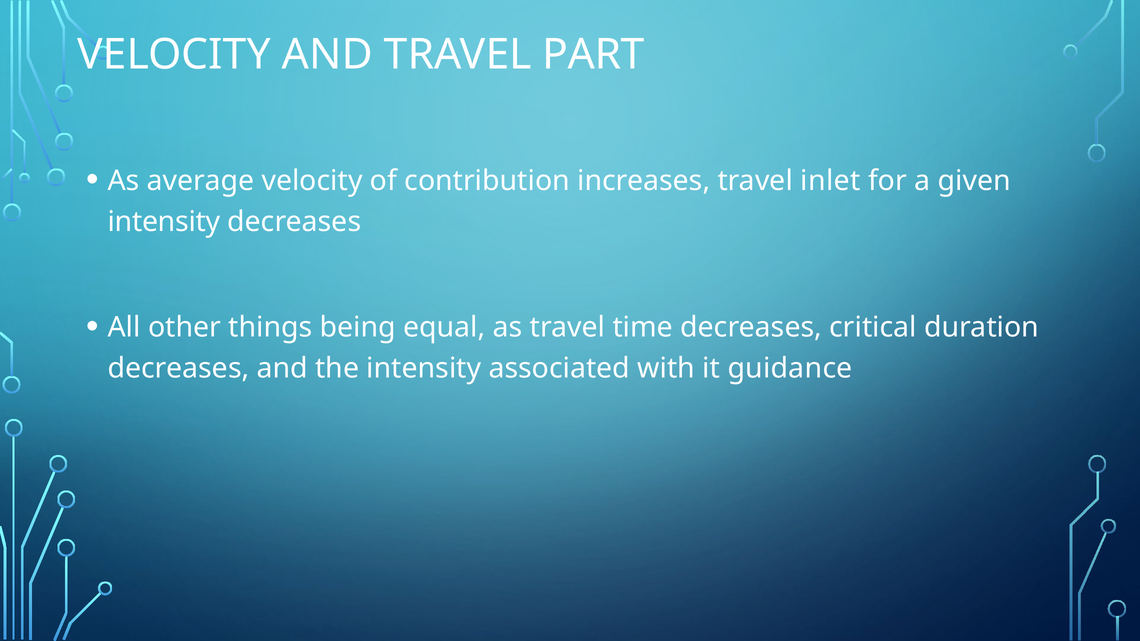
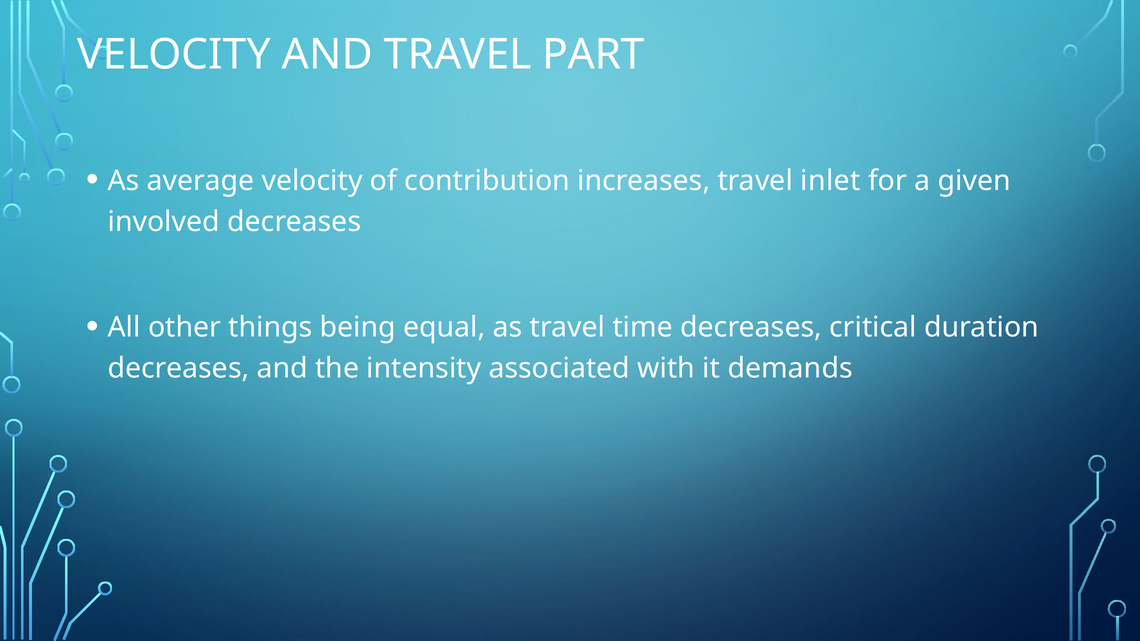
intensity: intensity -> involved (164, 222)
guidance: guidance -> demands (790, 369)
